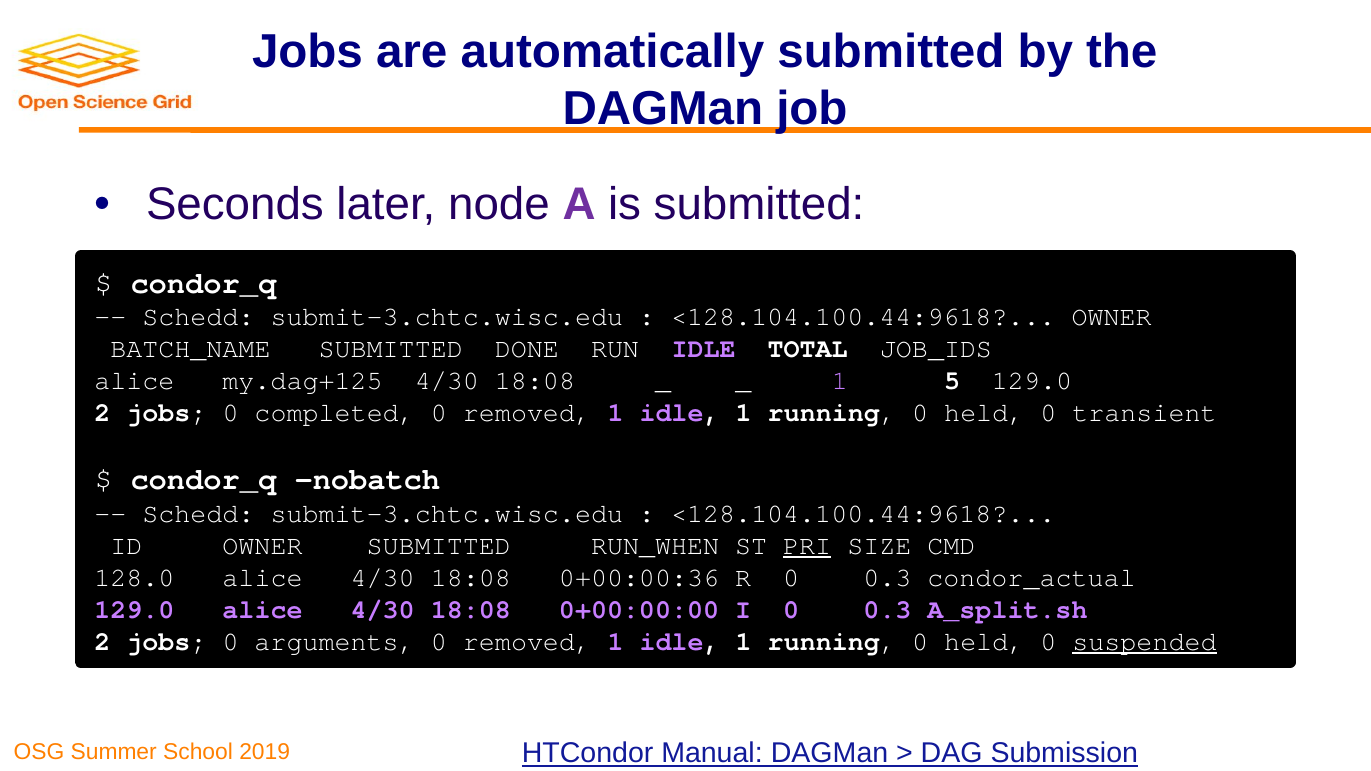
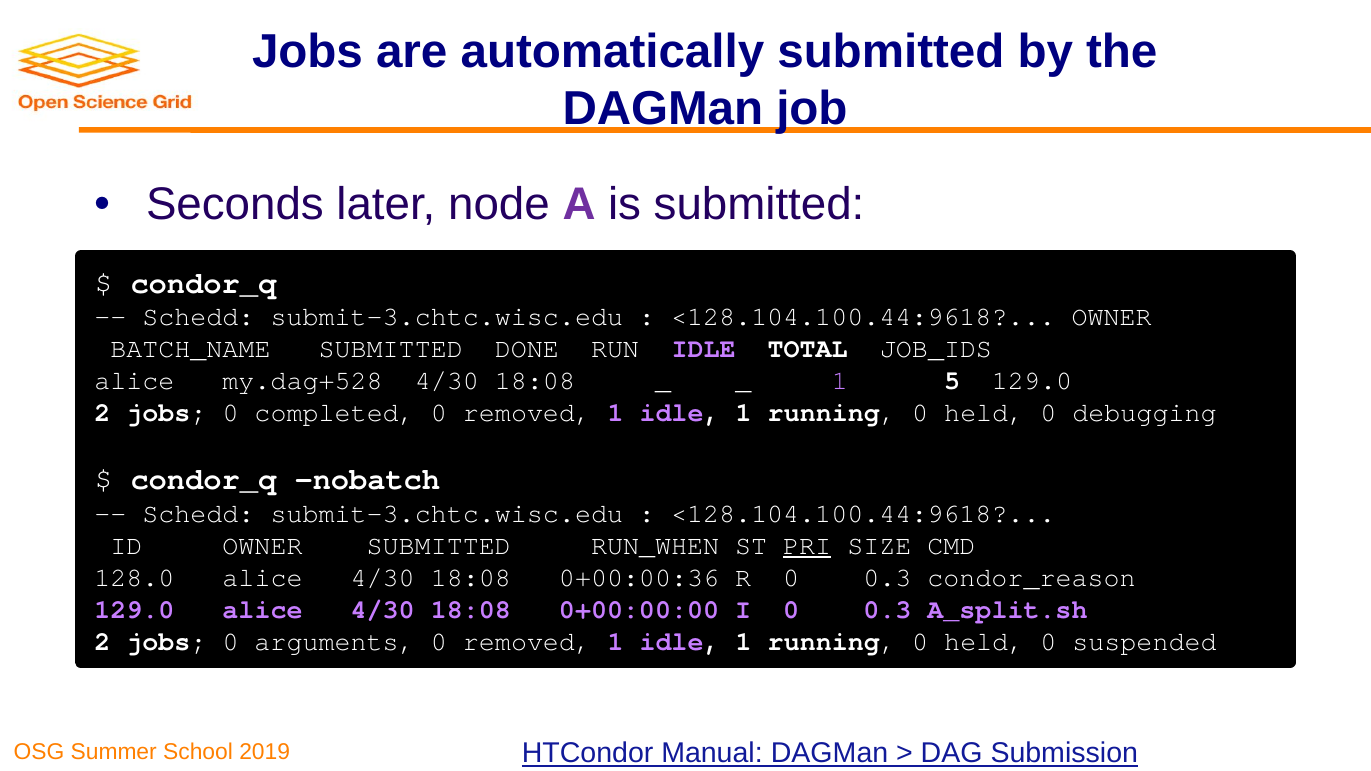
my.dag+125: my.dag+125 -> my.dag+528 (303, 381)
transient: transient -> debugging (1144, 413)
condor_actual: condor_actual -> condor_reason (1032, 578)
suspended underline: present -> none (1144, 642)
